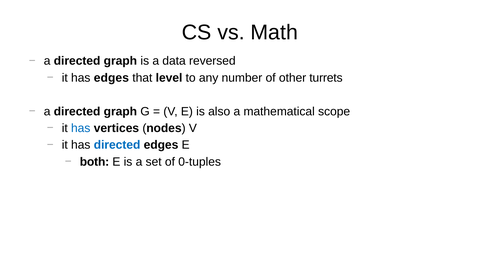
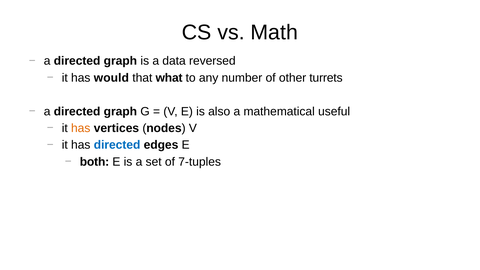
has edges: edges -> would (111, 78)
level: level -> what (169, 78)
scope: scope -> useful (334, 111)
has colour: blue -> orange (81, 128)
0-tuples: 0-tuples -> 7-tuples (200, 162)
